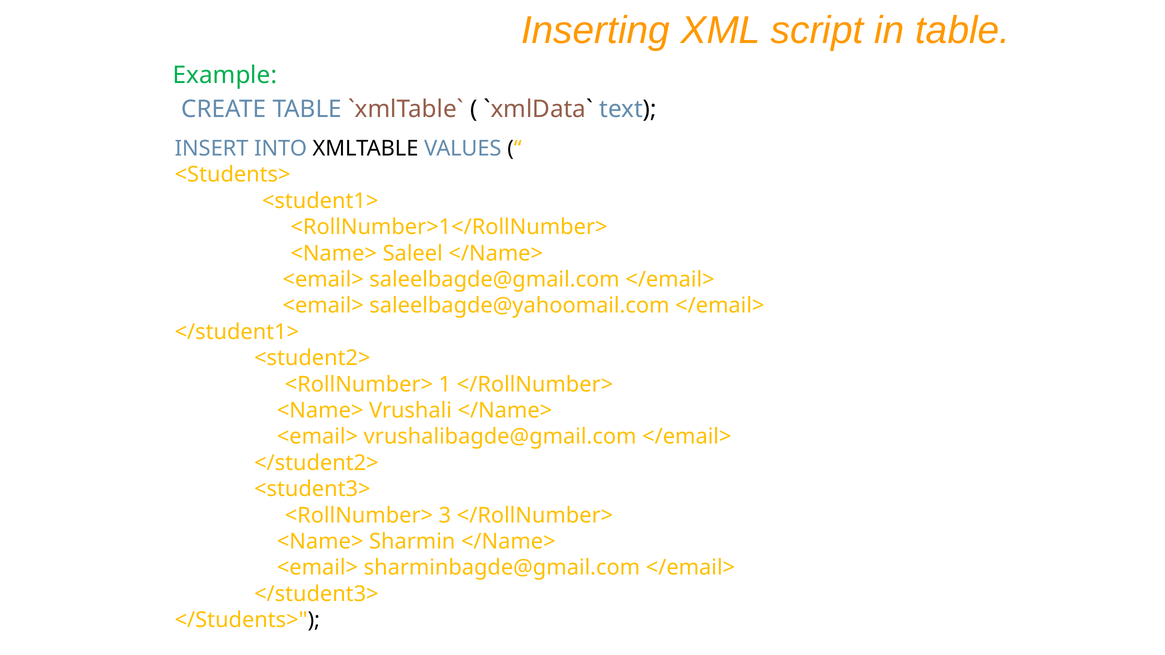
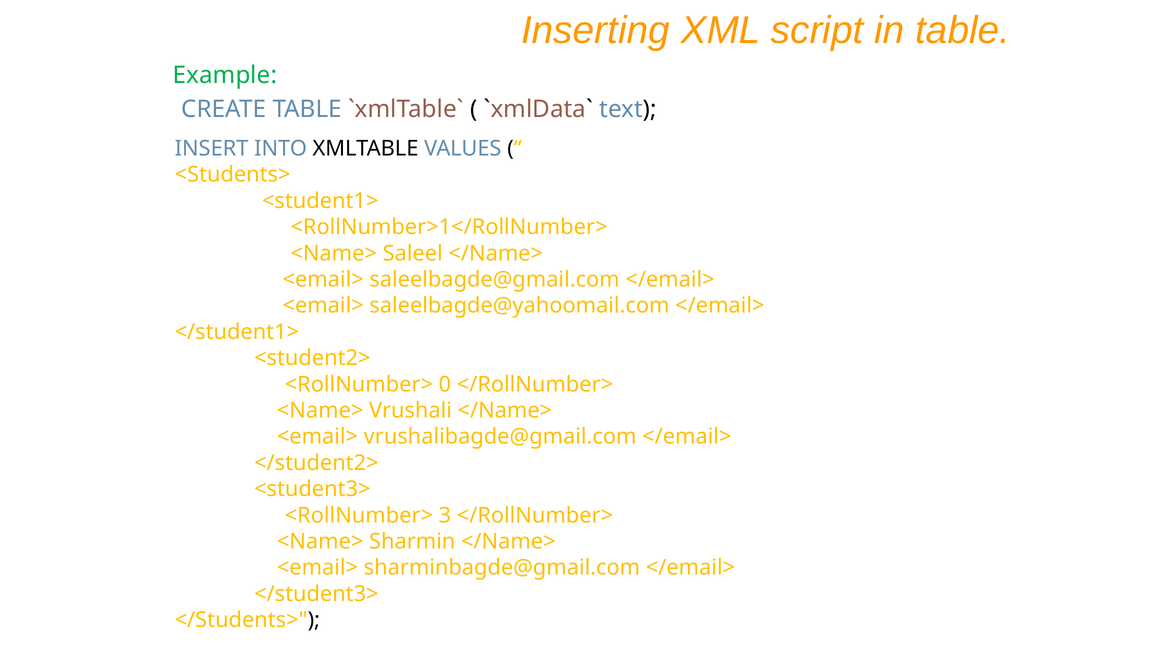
1: 1 -> 0 (445, 384)
